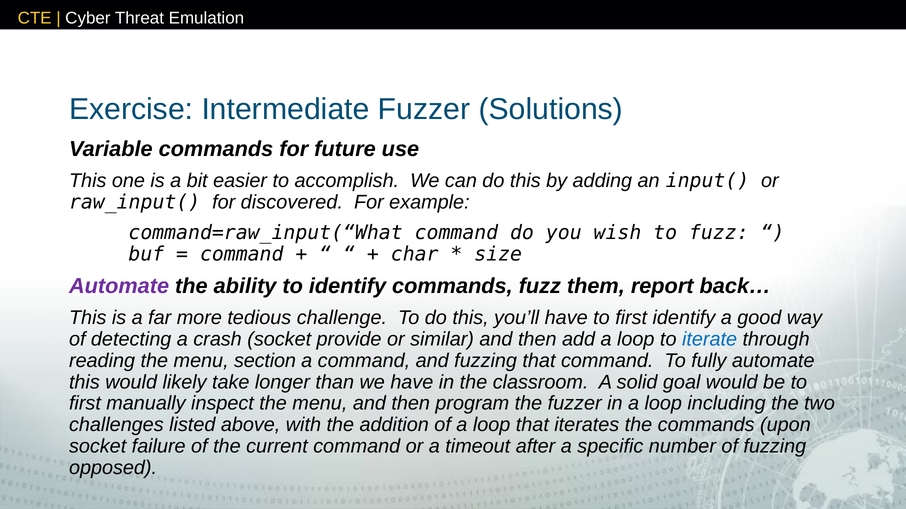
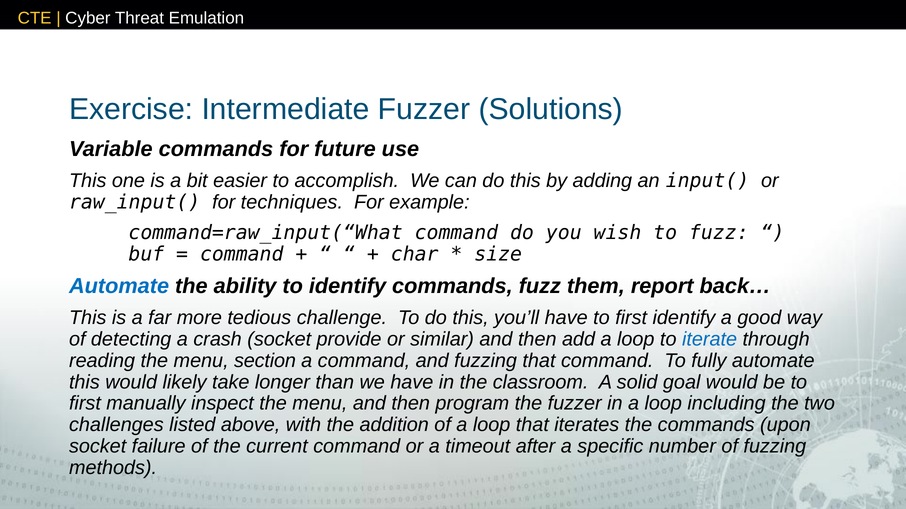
discovered: discovered -> techniques (292, 202)
Automate colour: purple -> blue (119, 286)
opposed: opposed -> methods (113, 468)
